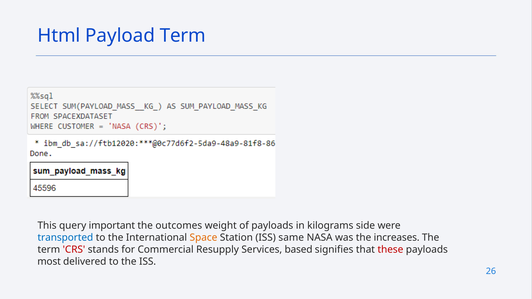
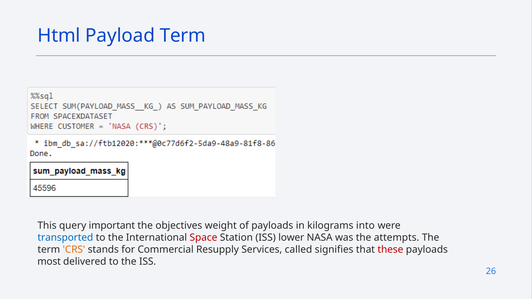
outcomes: outcomes -> objectives (179, 226)
side: side -> into (365, 226)
Space colour: orange -> red (203, 238)
same: same -> lower (291, 238)
increases: increases -> attempts (397, 238)
CRS colour: red -> orange (74, 250)
based: based -> called (298, 250)
